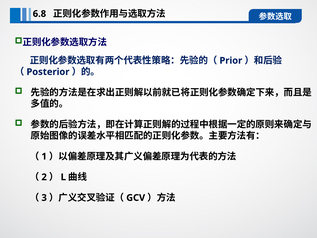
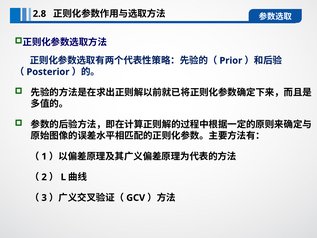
6.8: 6.8 -> 2.8 (39, 14)
